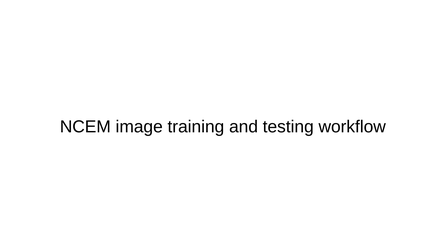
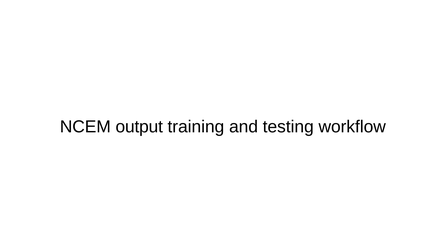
image: image -> output (139, 127)
